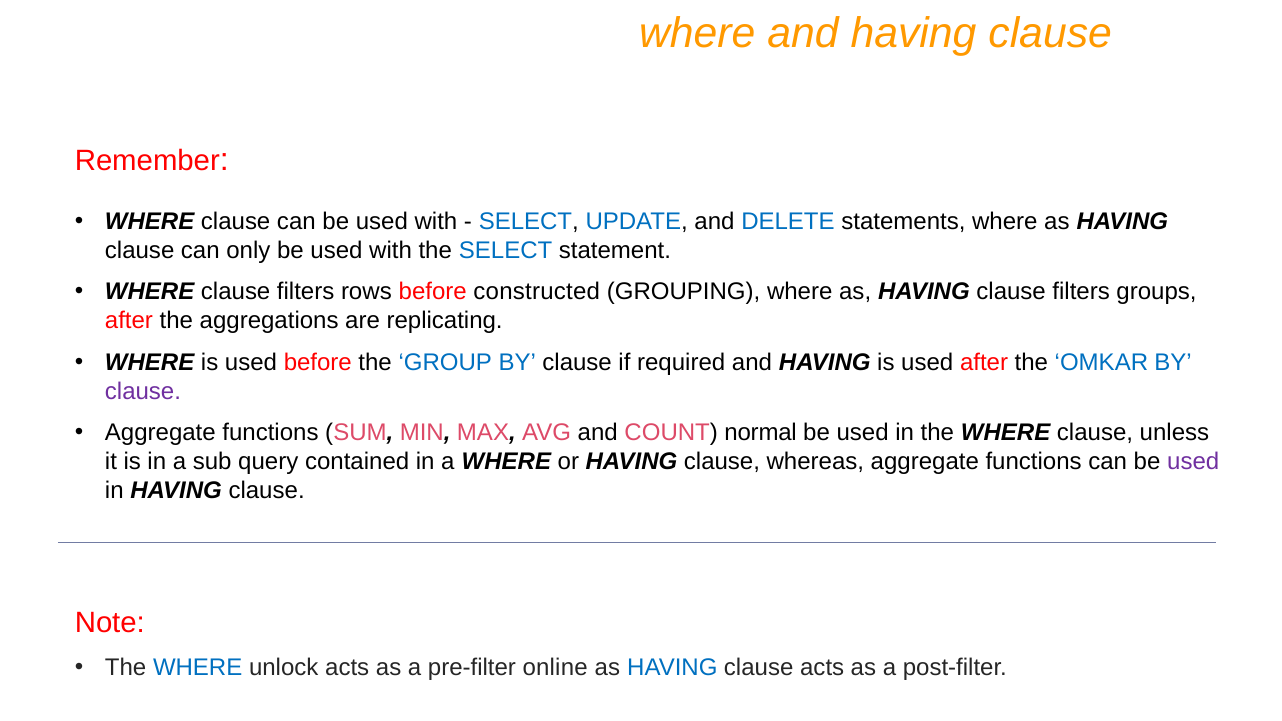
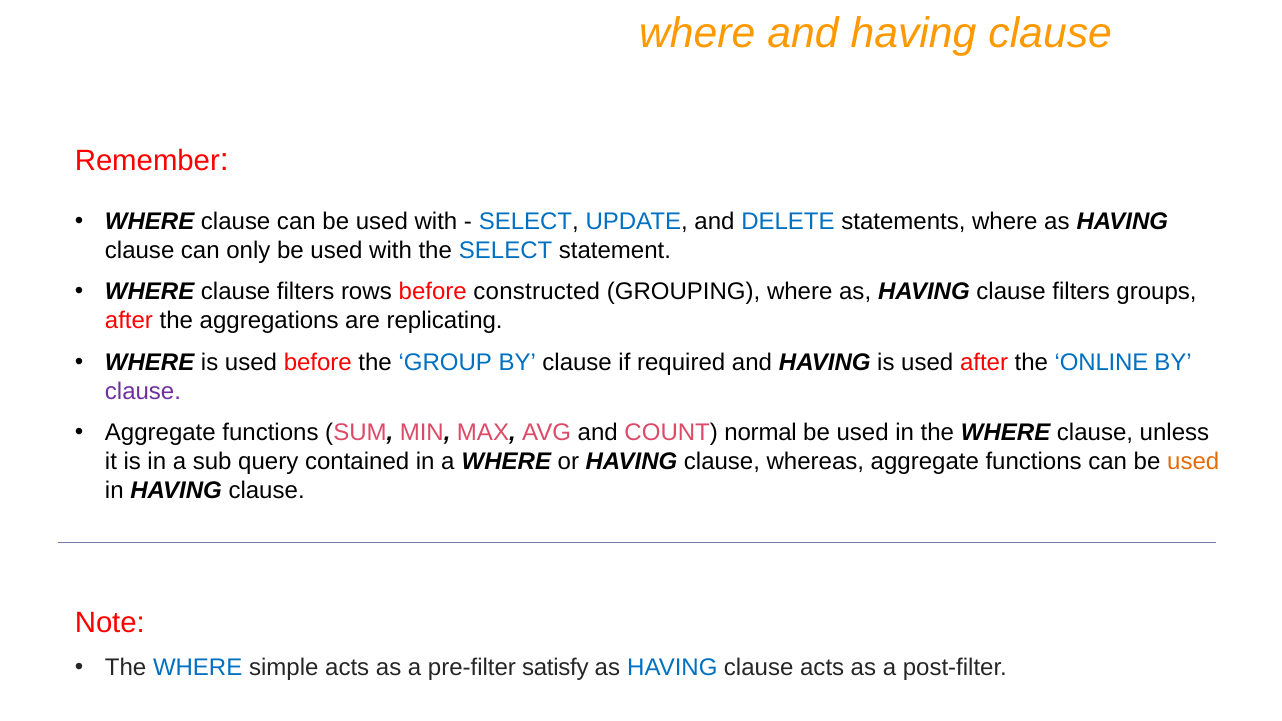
OMKAR: OMKAR -> ONLINE (1102, 362)
used colour: purple -> orange (1193, 462)
unlock: unlock -> simple (284, 668)
online: online -> satisfy (555, 668)
